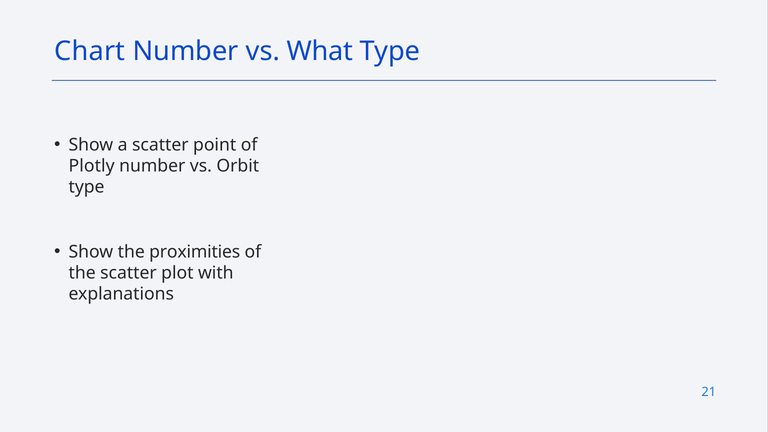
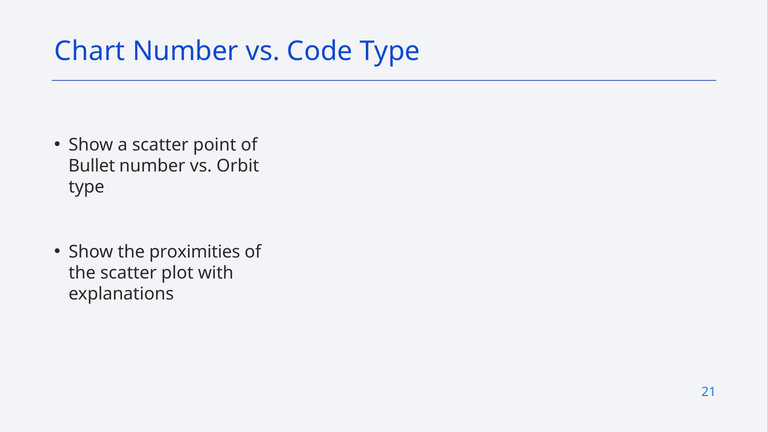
What: What -> Code (320, 51)
Plotly: Plotly -> Bullet (92, 166)
